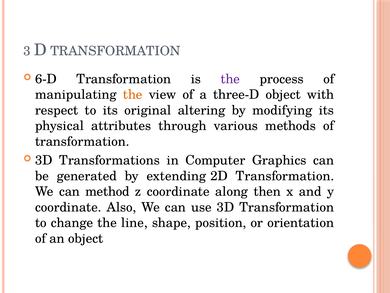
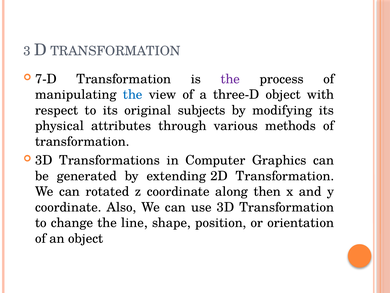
6-D: 6-D -> 7-D (46, 79)
the colour: orange -> blue (133, 94)
altering: altering -> subjects (202, 110)
method: method -> rotated (107, 191)
